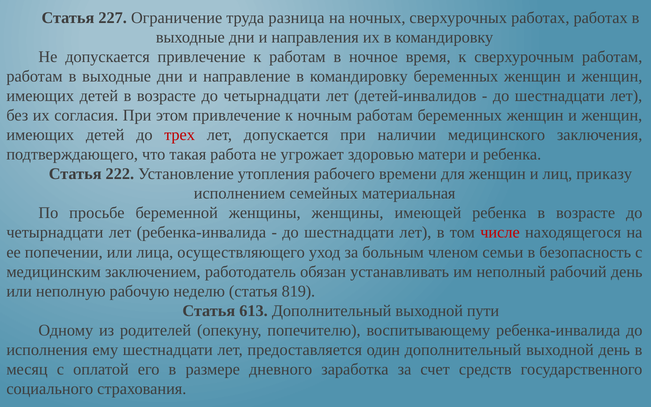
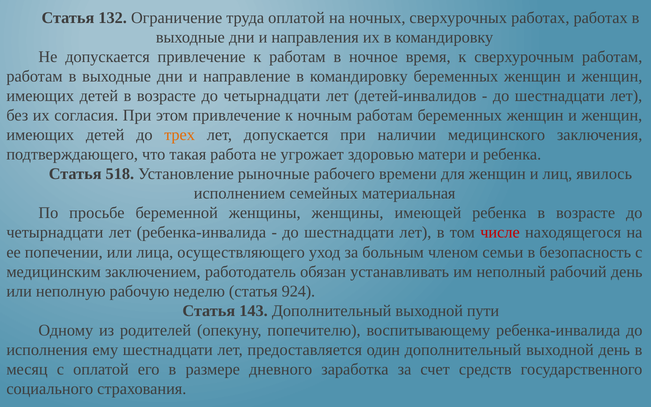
227: 227 -> 132 (113, 18)
труда разница: разница -> оплатой (297, 18)
трех colour: red -> orange (180, 135)
222: 222 -> 518 (120, 174)
утопления: утопления -> рыночные (274, 174)
приказу: приказу -> явилось (604, 174)
819: 819 -> 924 (298, 291)
613: 613 -> 143 (254, 311)
